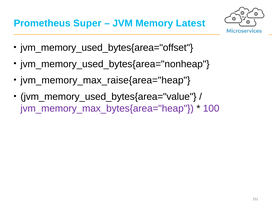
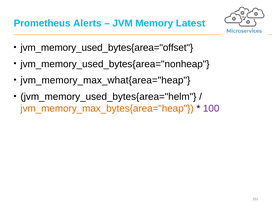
Super: Super -> Alerts (87, 23)
jvm_memory_max_raise{area="heap: jvm_memory_max_raise{area="heap -> jvm_memory_max_what{area="heap (105, 80)
jvm_memory_used_bytes{area="value: jvm_memory_used_bytes{area="value -> jvm_memory_used_bytes{area="helm (108, 97)
jvm_memory_max_bytes{area="heap colour: purple -> orange (107, 108)
